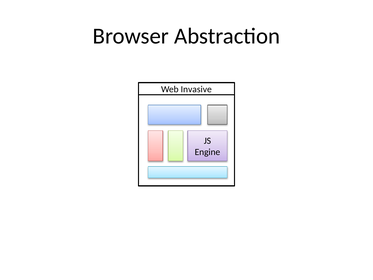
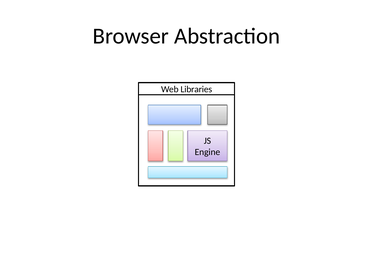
Invasive: Invasive -> Libraries (196, 89)
